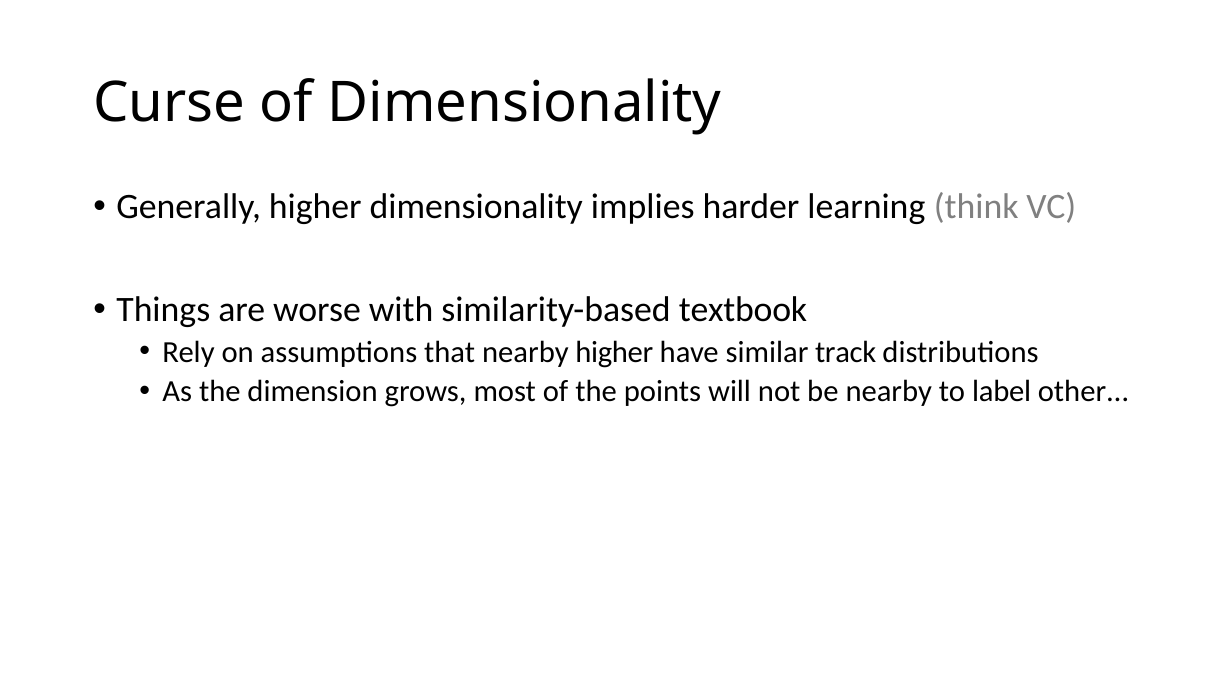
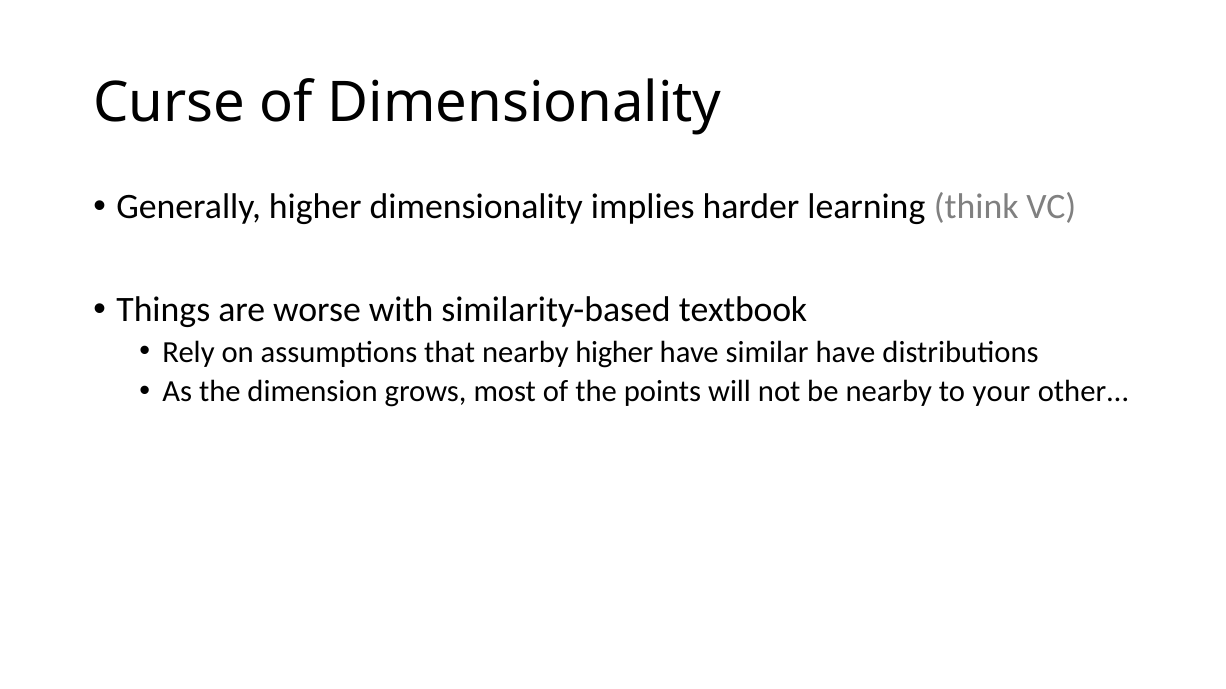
similar track: track -> have (845, 352)
label: label -> your (1001, 392)
